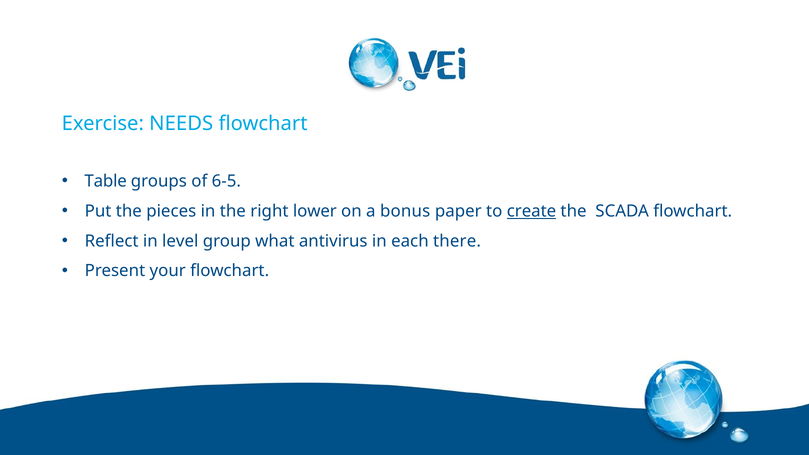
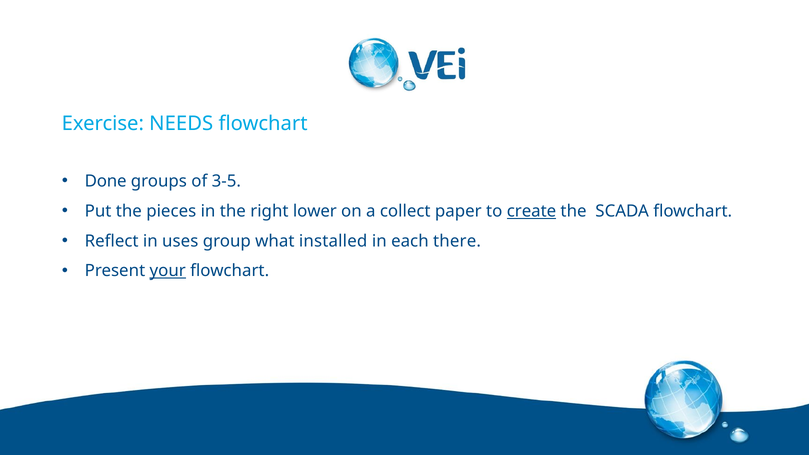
Table: Table -> Done (106, 181)
6-5: 6-5 -> 3-5 (226, 181)
bonus: bonus -> collect (405, 211)
level: level -> uses (180, 241)
antivirus: antivirus -> installed (333, 241)
your underline: none -> present (168, 271)
